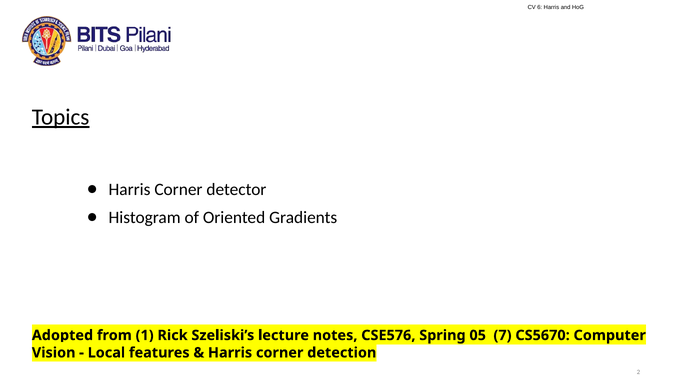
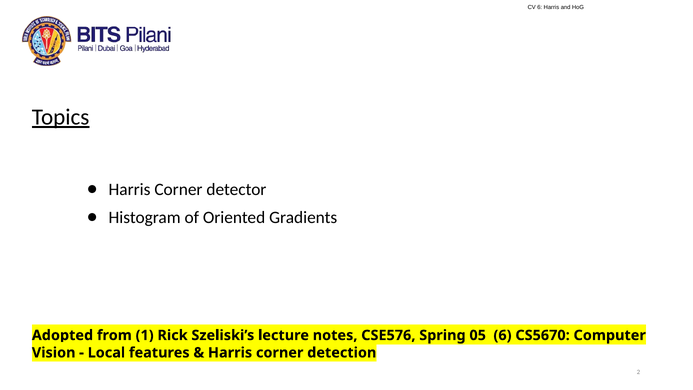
05 7: 7 -> 6 (503, 335)
